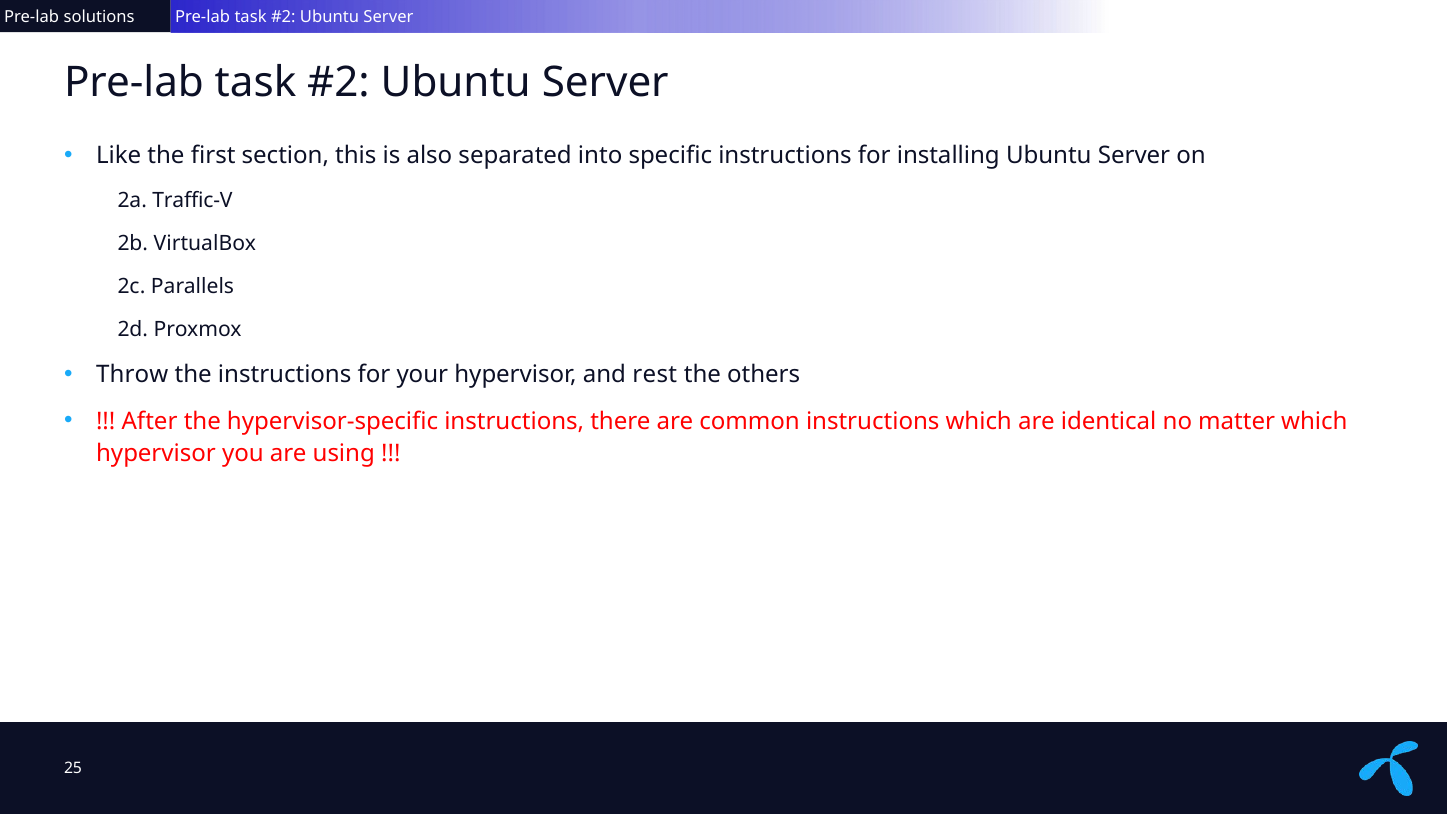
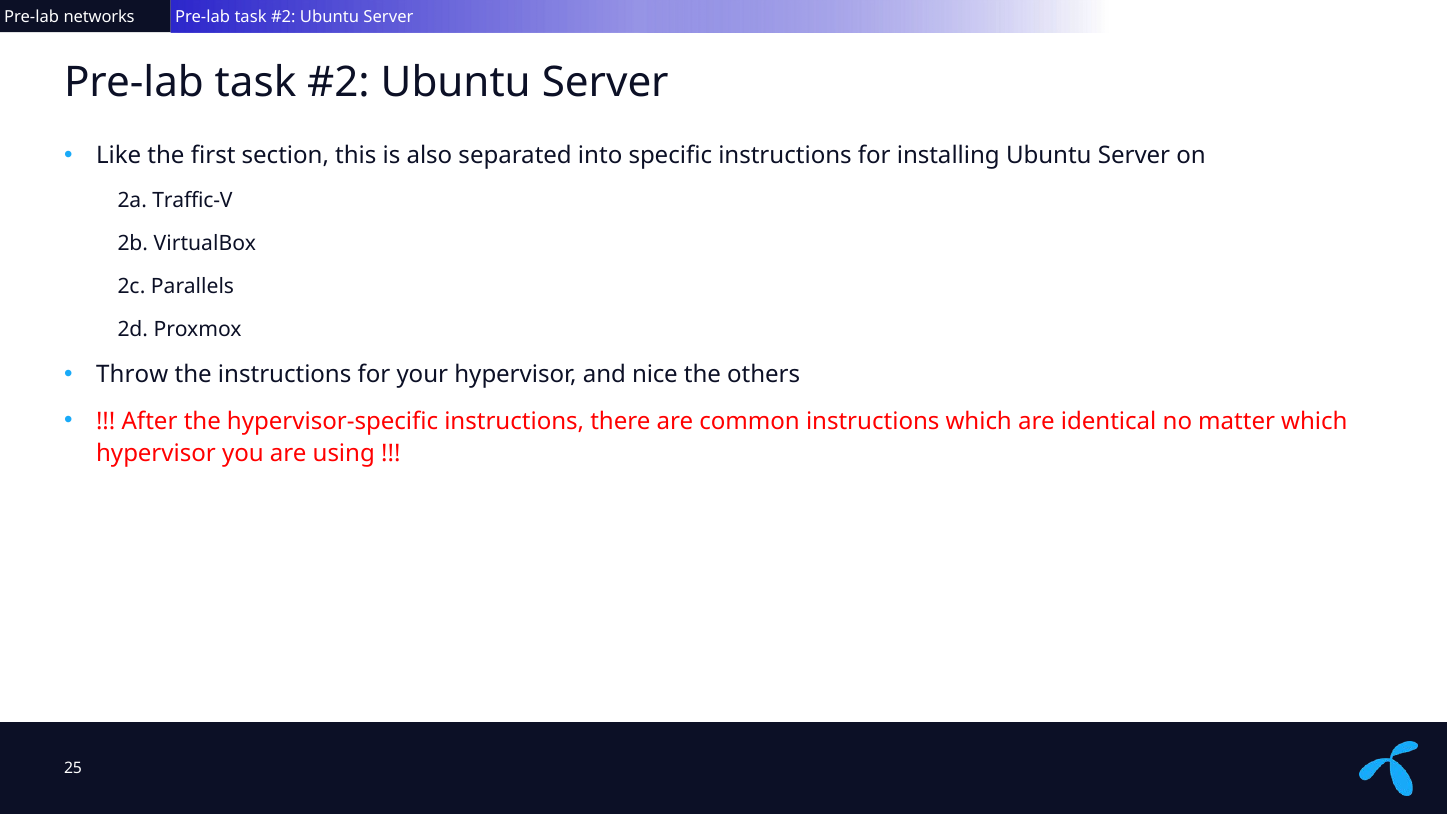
solutions: solutions -> networks (99, 17)
rest: rest -> nice (655, 375)
